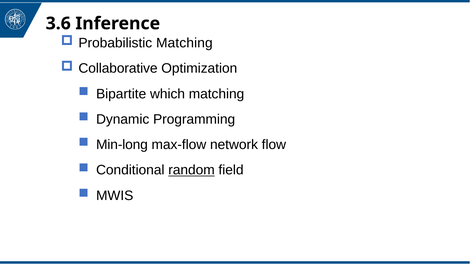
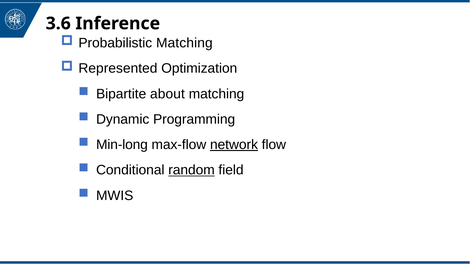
Collaborative: Collaborative -> Represented (118, 68)
which: which -> about (167, 94)
network underline: none -> present (234, 145)
